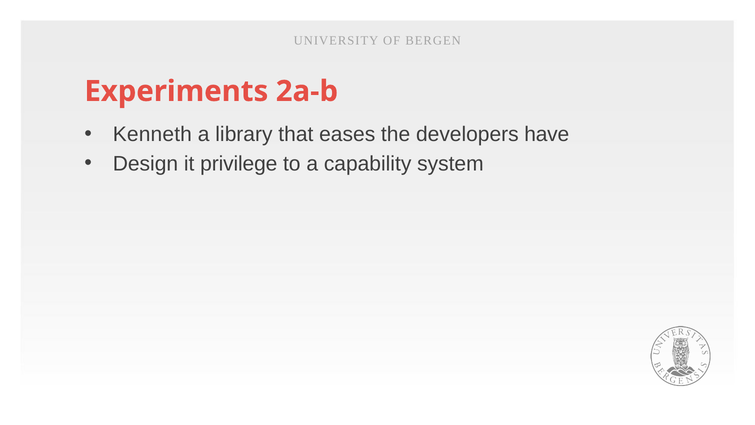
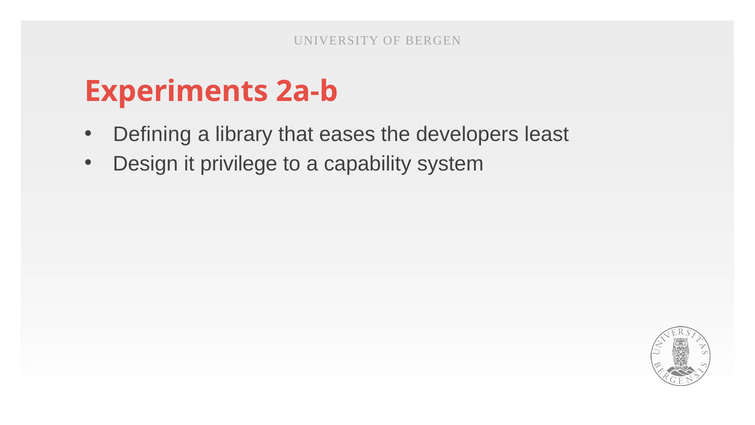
Kenneth: Kenneth -> Defining (152, 134)
have: have -> least (547, 134)
